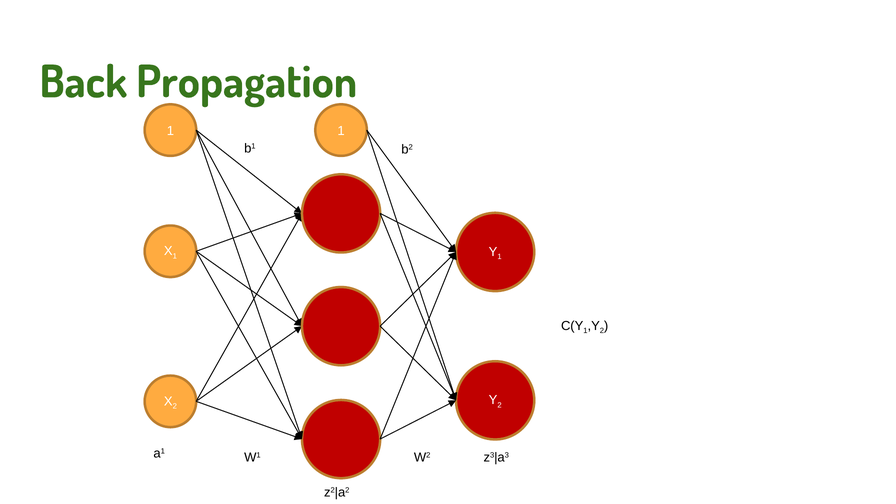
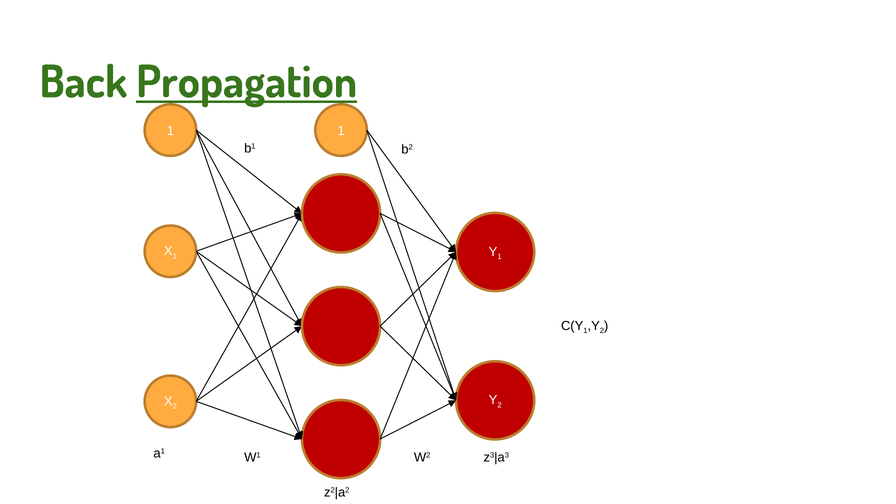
Propagation underline: none -> present (247, 83)
